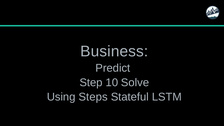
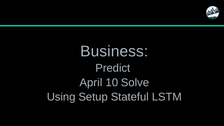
Step: Step -> April (91, 82)
Steps: Steps -> Setup (93, 97)
